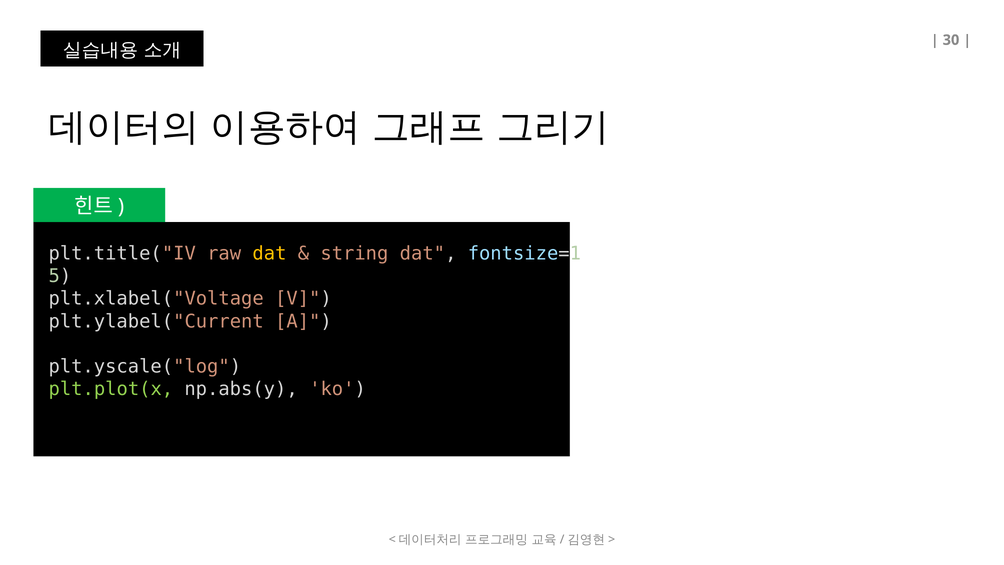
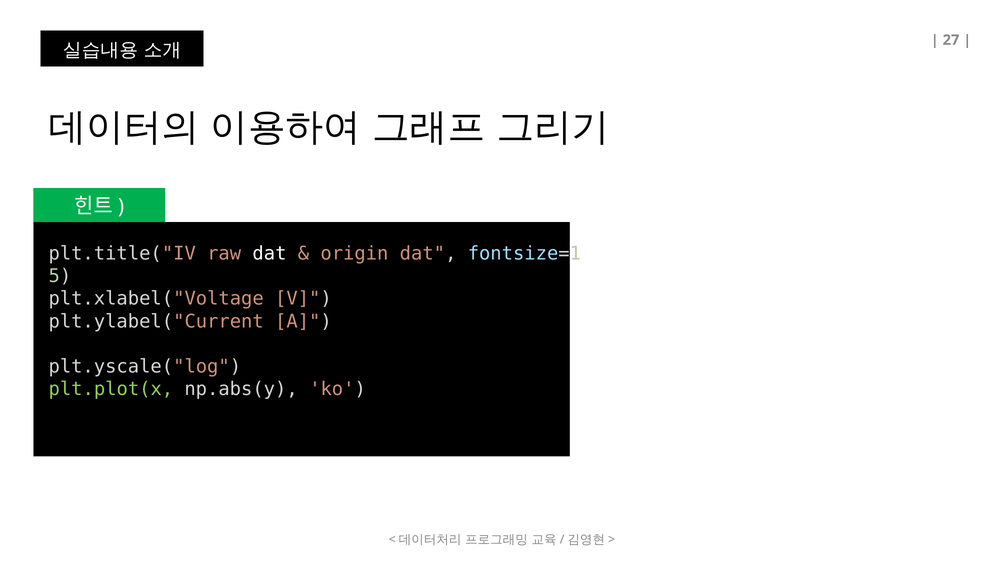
30: 30 -> 27 (951, 40)
dat colour: yellow -> white (269, 253)
string: string -> origin (354, 253)
